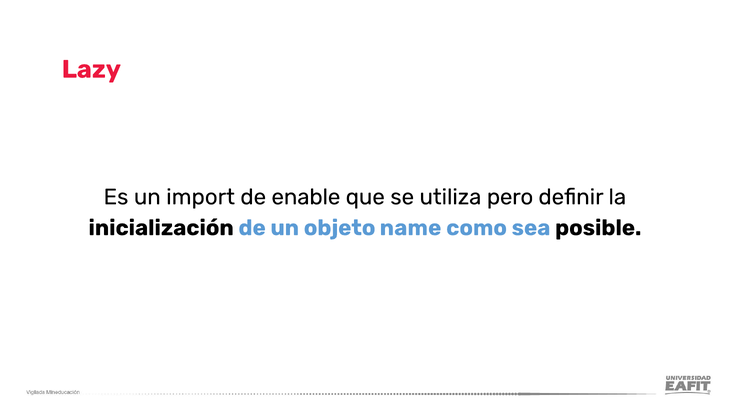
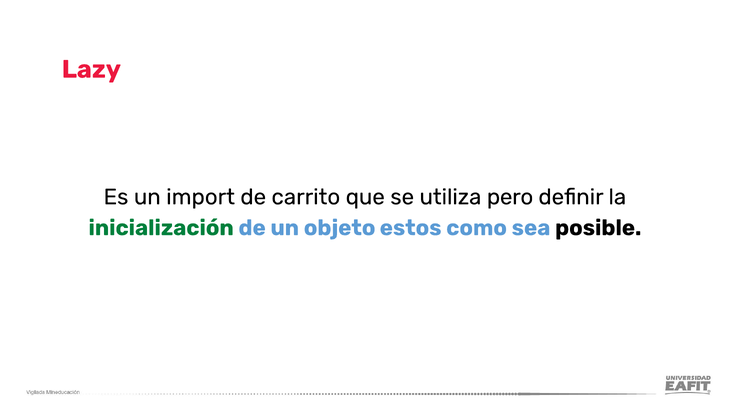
enable: enable -> carrito (306, 197)
inicialización colour: black -> green (161, 228)
name: name -> estos (411, 228)
